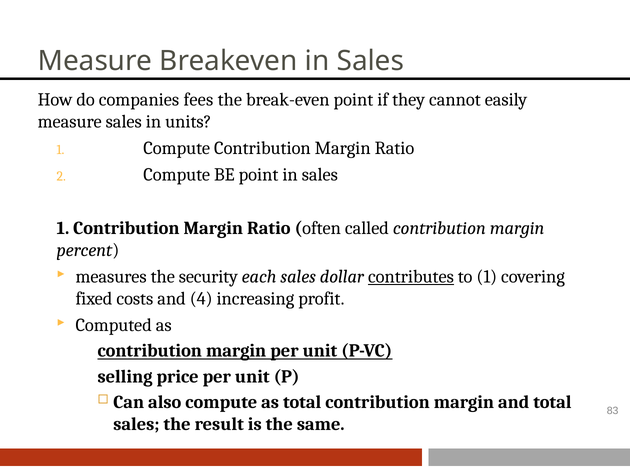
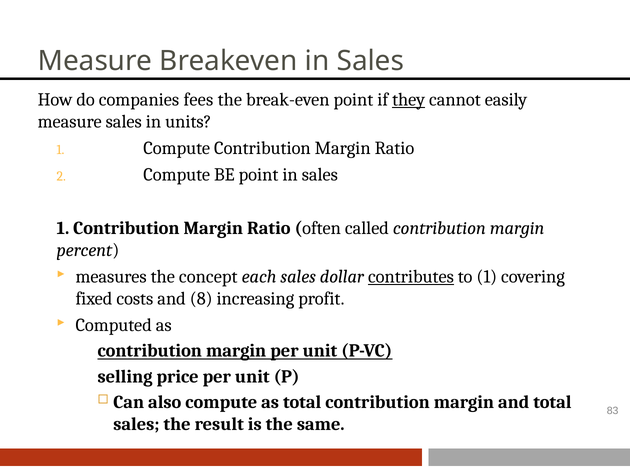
they underline: none -> present (409, 99)
security: security -> concept (208, 276)
4: 4 -> 8 (201, 299)
